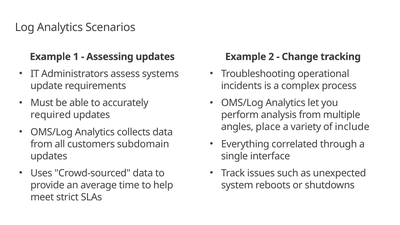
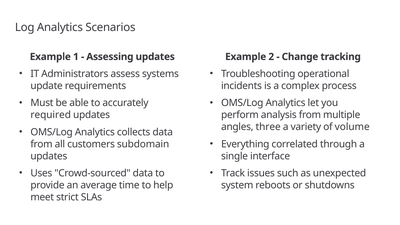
place: place -> three (268, 127)
include: include -> volume (352, 127)
